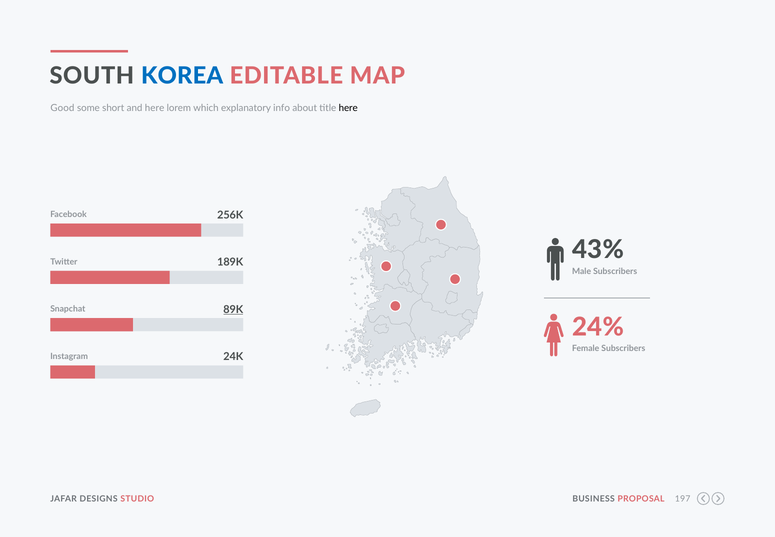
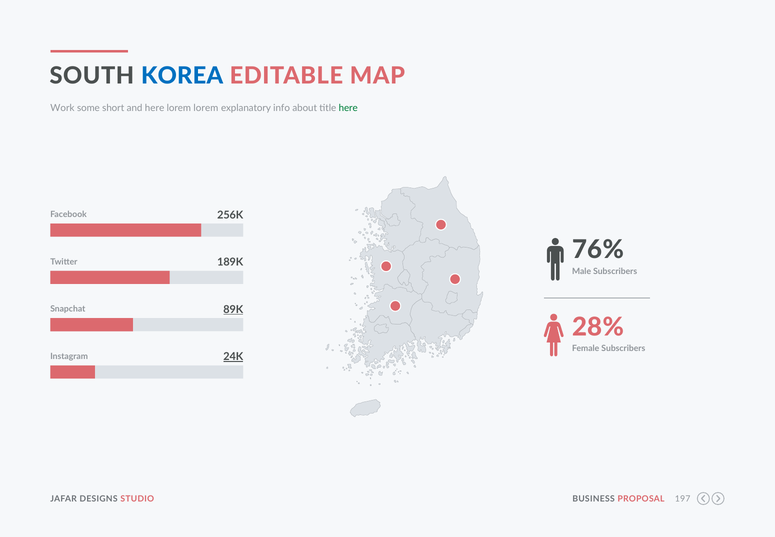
Good: Good -> Work (62, 108)
lorem which: which -> lorem (206, 108)
here colour: black -> green (348, 108)
43%: 43% -> 76% (598, 250)
24%: 24% -> 28% (598, 327)
24K underline: none -> present (233, 357)
